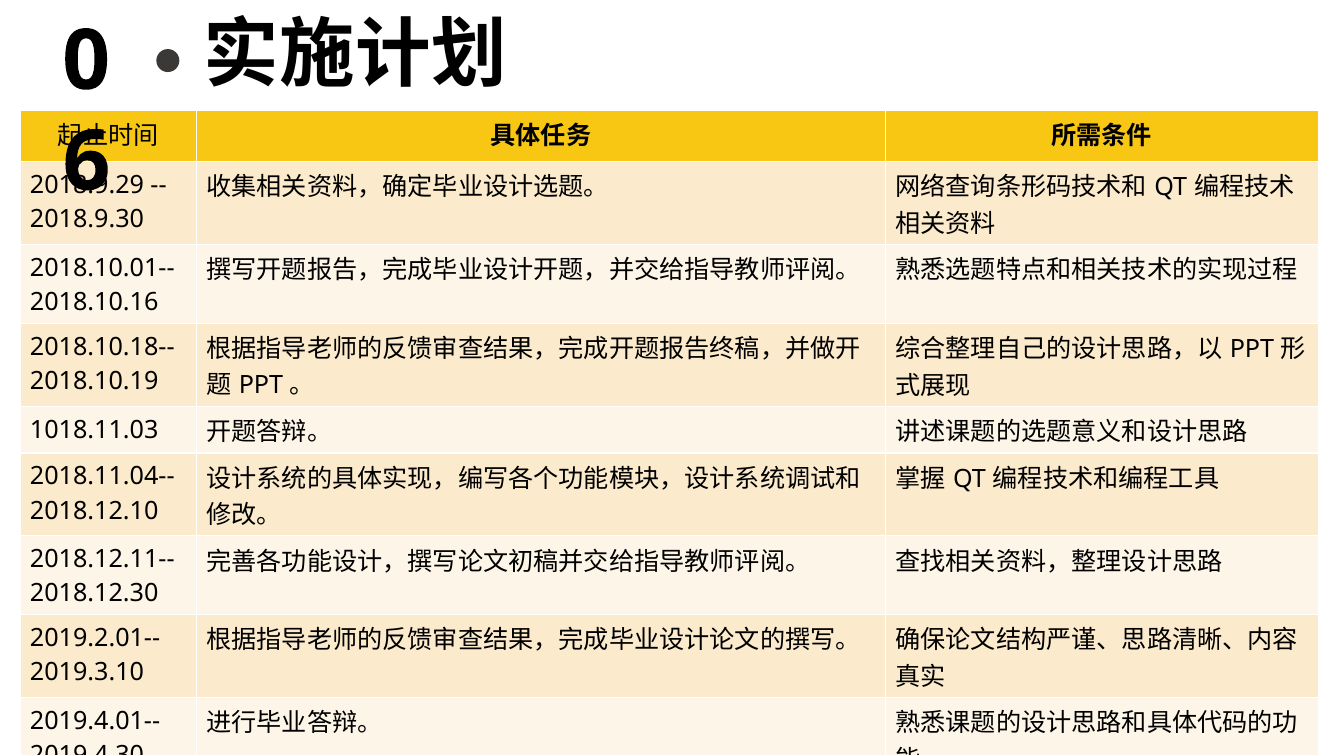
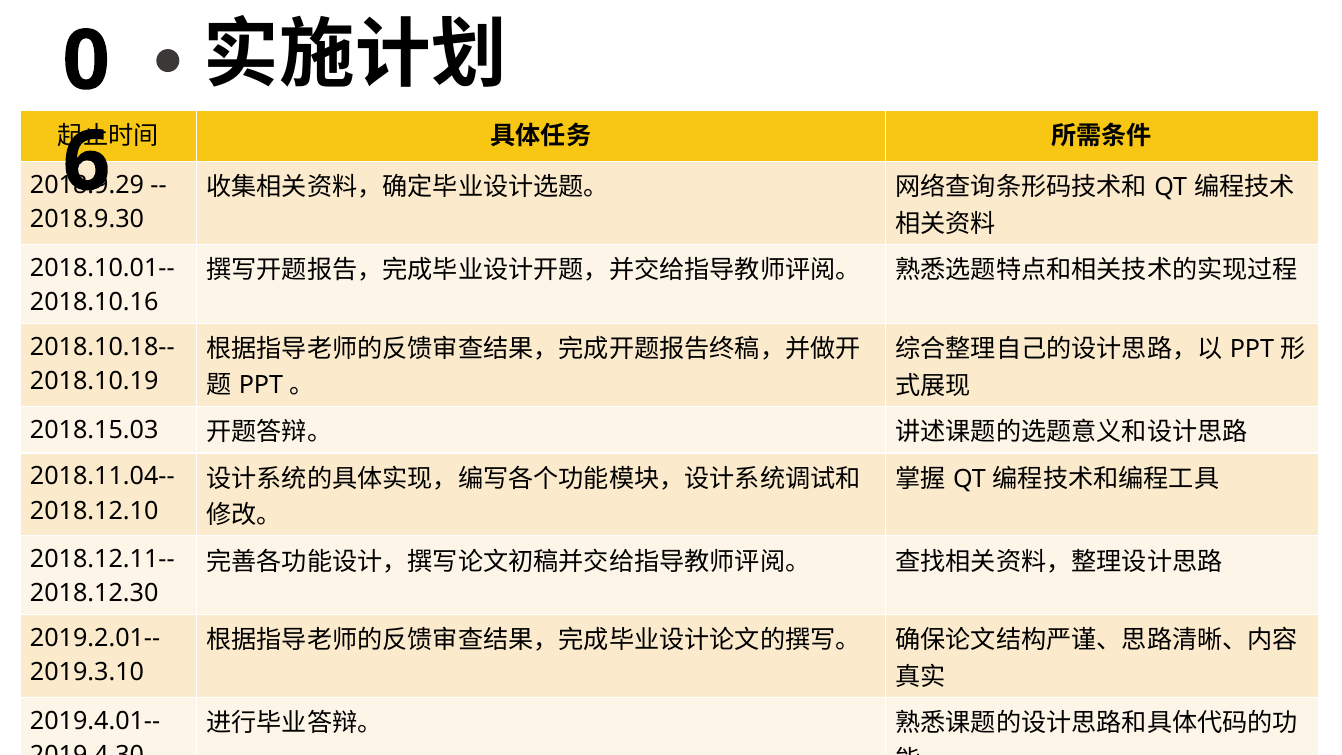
1018.11.03: 1018.11.03 -> 2018.15.03 (94, 430)
